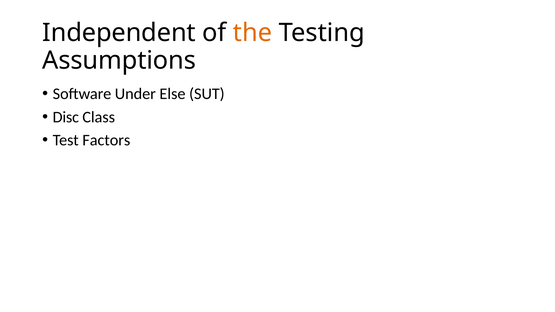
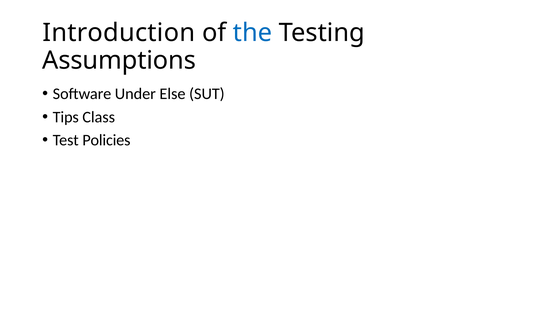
Independent: Independent -> Introduction (119, 33)
the colour: orange -> blue (253, 33)
Disc: Disc -> Tips (66, 117)
Factors: Factors -> Policies (106, 140)
